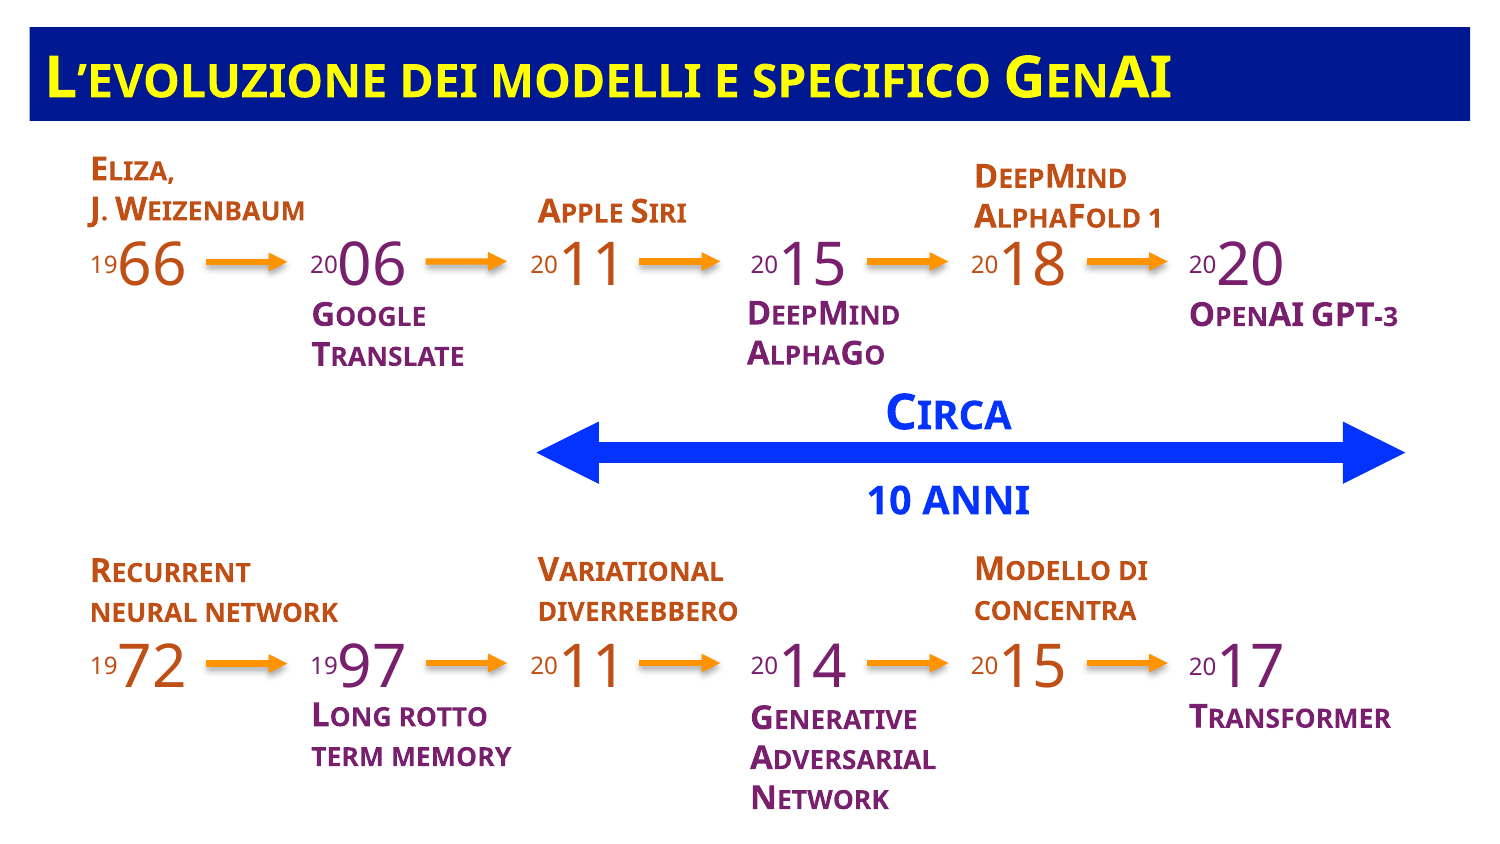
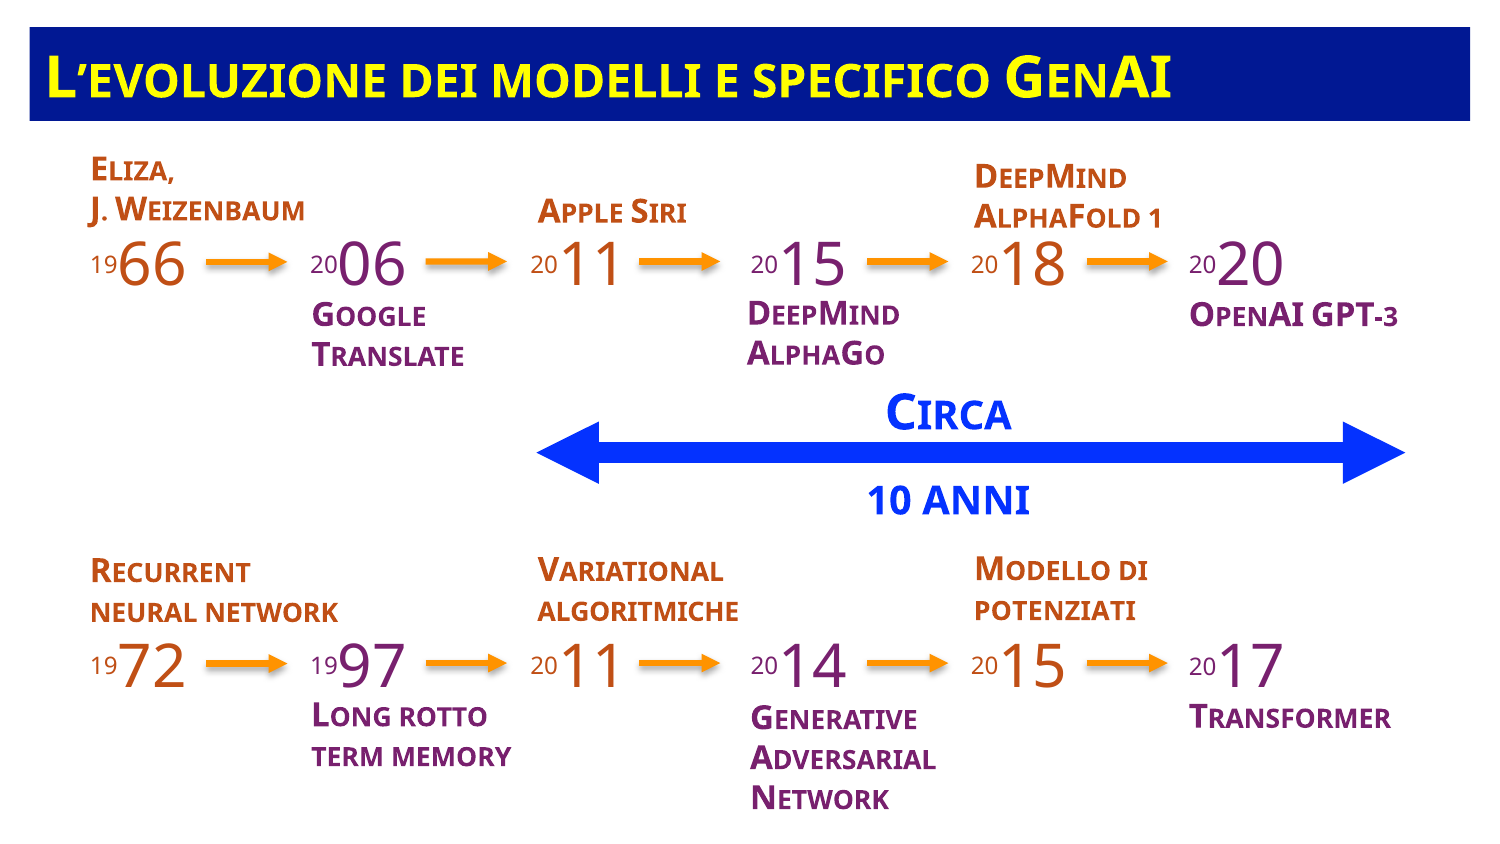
CONCENTRA: CONCENTRA -> POTENZIATI (1055, 611)
DIVERREBBERO: DIVERREBBERO -> ALGORITMICHE (638, 612)
